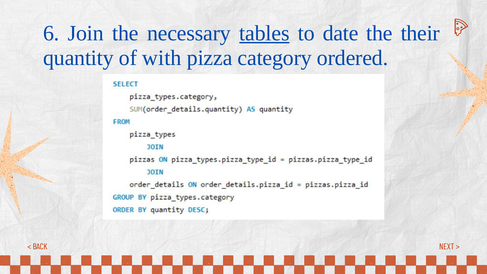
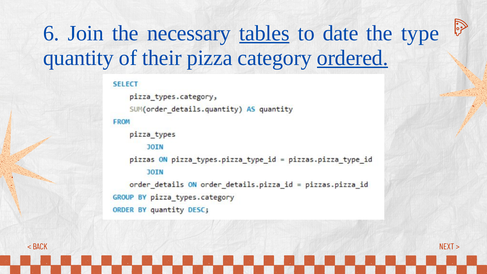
their: their -> type (420, 33)
with: with -> their (162, 58)
ordered underline: none -> present (353, 58)
